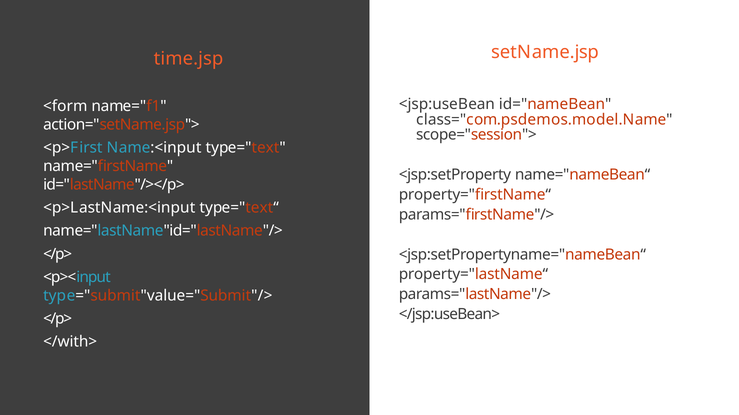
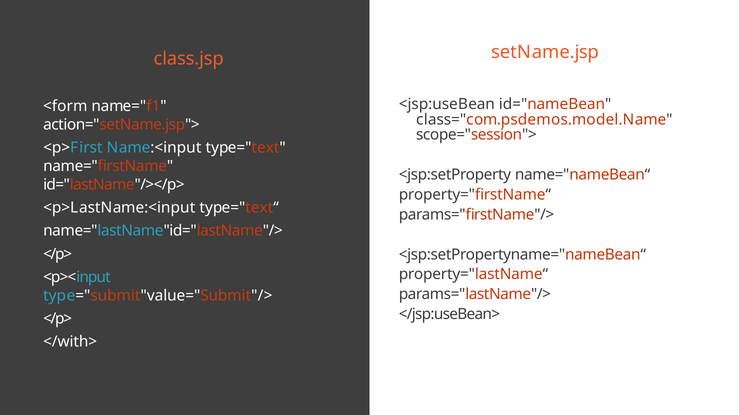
time.jsp: time.jsp -> class.jsp (189, 59)
